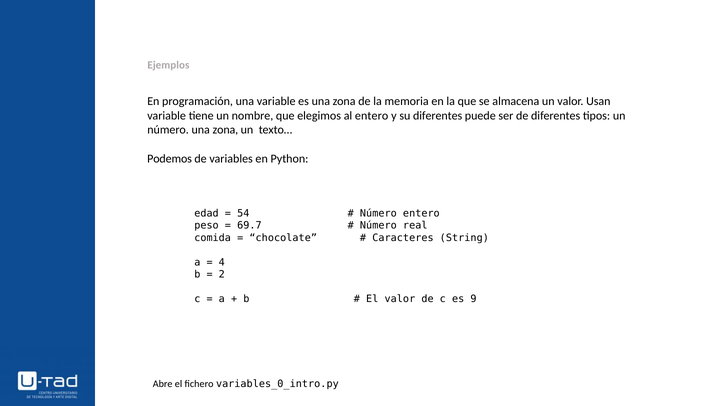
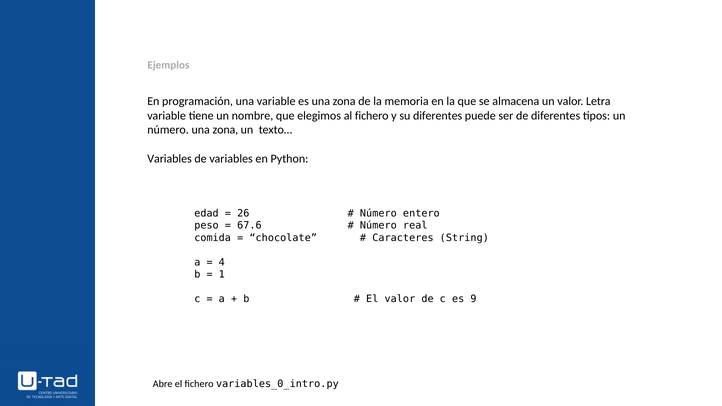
Usan: Usan -> Letra (598, 101)
al entero: entero -> fichero (372, 116)
Podemos: Podemos -> Variables (170, 159)
54: 54 -> 26 (243, 213)
69.7: 69.7 -> 67.6 (249, 226)
2: 2 -> 1 (222, 275)
